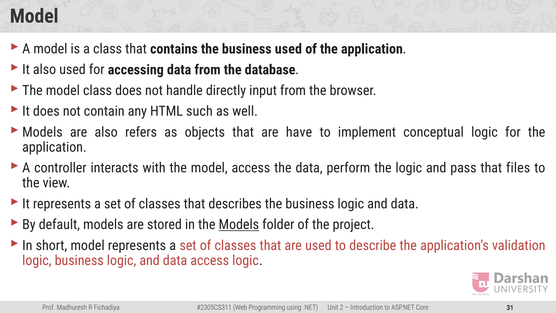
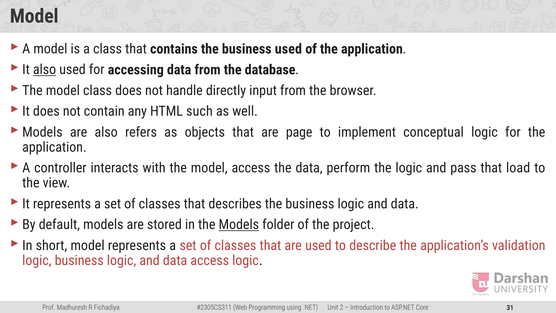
also underline: none -> present (45, 70)
have: have -> page (299, 132)
files: files -> load (518, 168)
